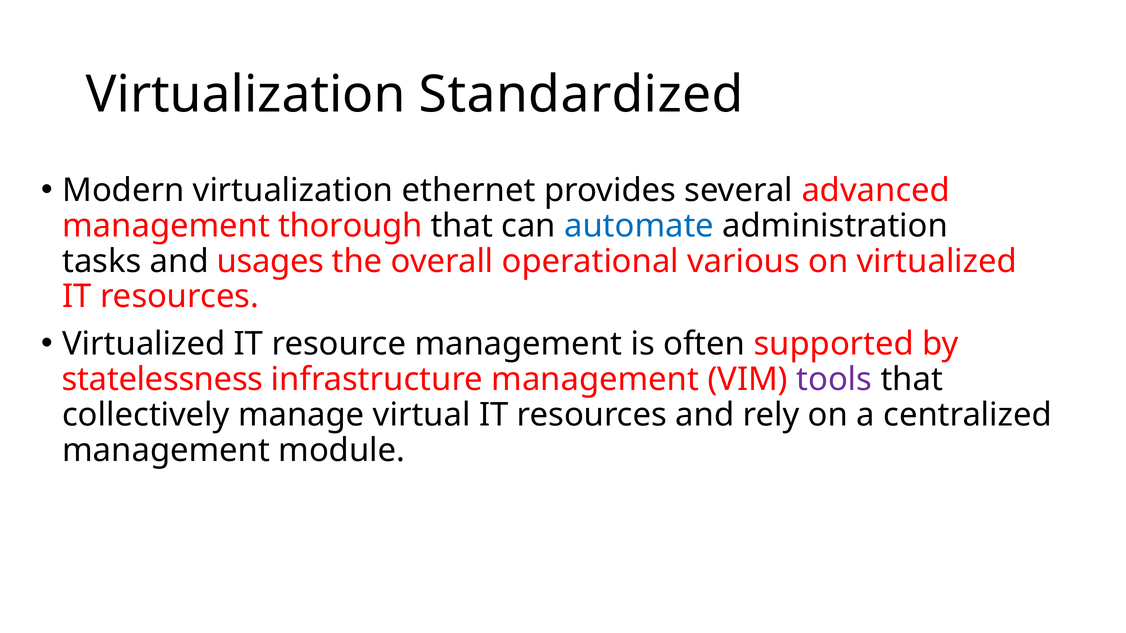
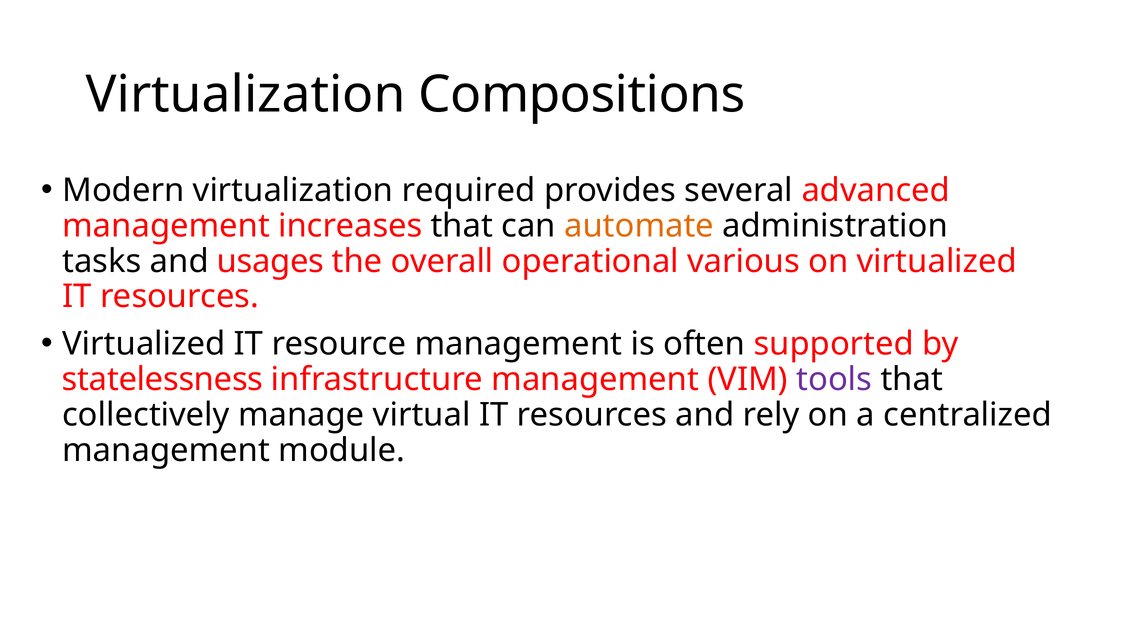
Standardized: Standardized -> Compositions (582, 95)
ethernet: ethernet -> required (469, 190)
thorough: thorough -> increases (350, 226)
automate colour: blue -> orange (639, 226)
